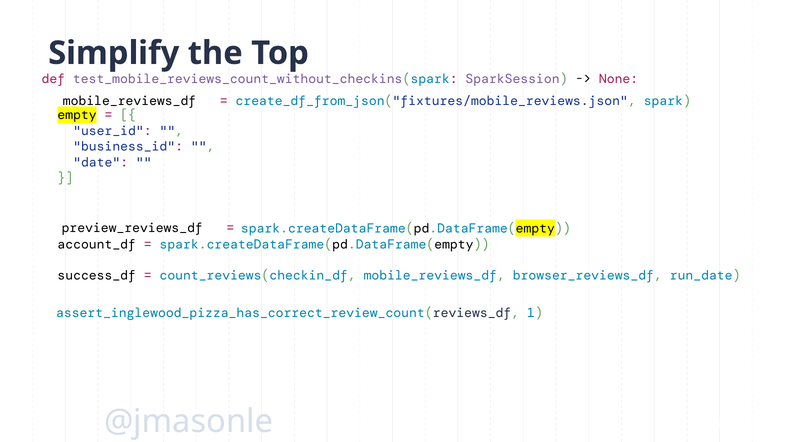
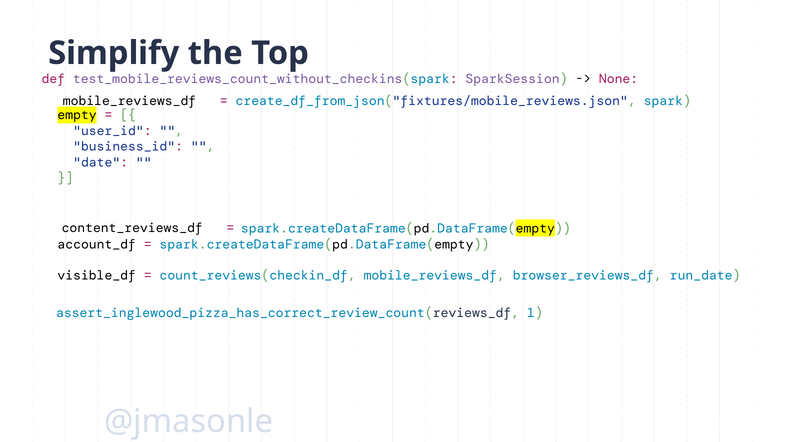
preview_reviews_df: preview_reviews_df -> content_reviews_df (132, 228)
success_df: success_df -> visible_df (97, 275)
